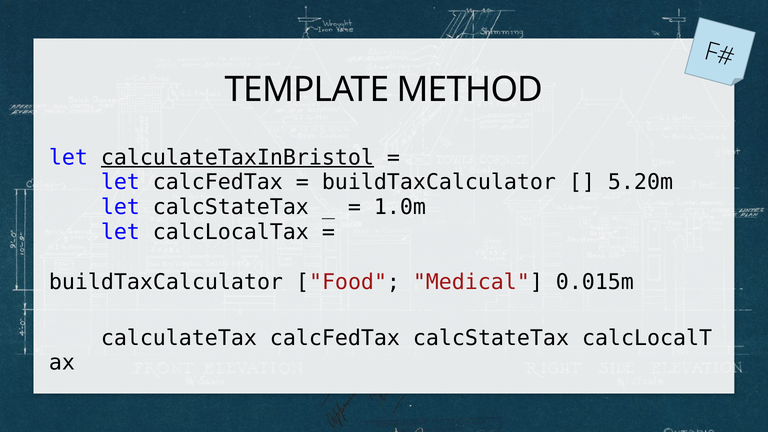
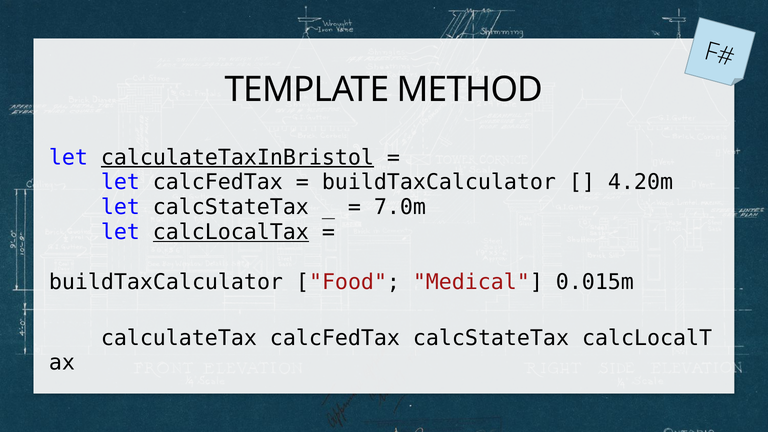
5.20m: 5.20m -> 4.20m (641, 182)
1.0m: 1.0m -> 7.0m (400, 207)
calcLocalTax underline: none -> present (231, 232)
